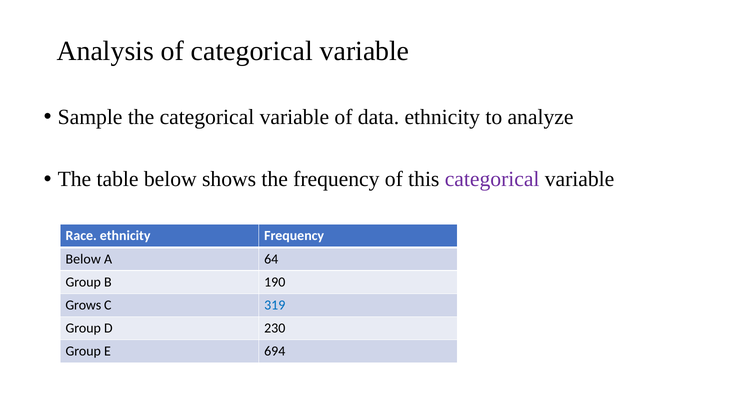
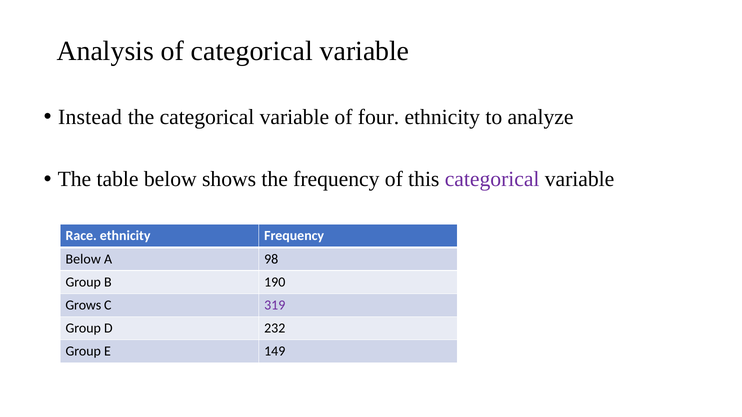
Sample: Sample -> Instead (90, 117)
data: data -> four (379, 117)
64: 64 -> 98 (271, 259)
319 colour: blue -> purple (275, 305)
230: 230 -> 232 (275, 328)
694: 694 -> 149 (275, 352)
